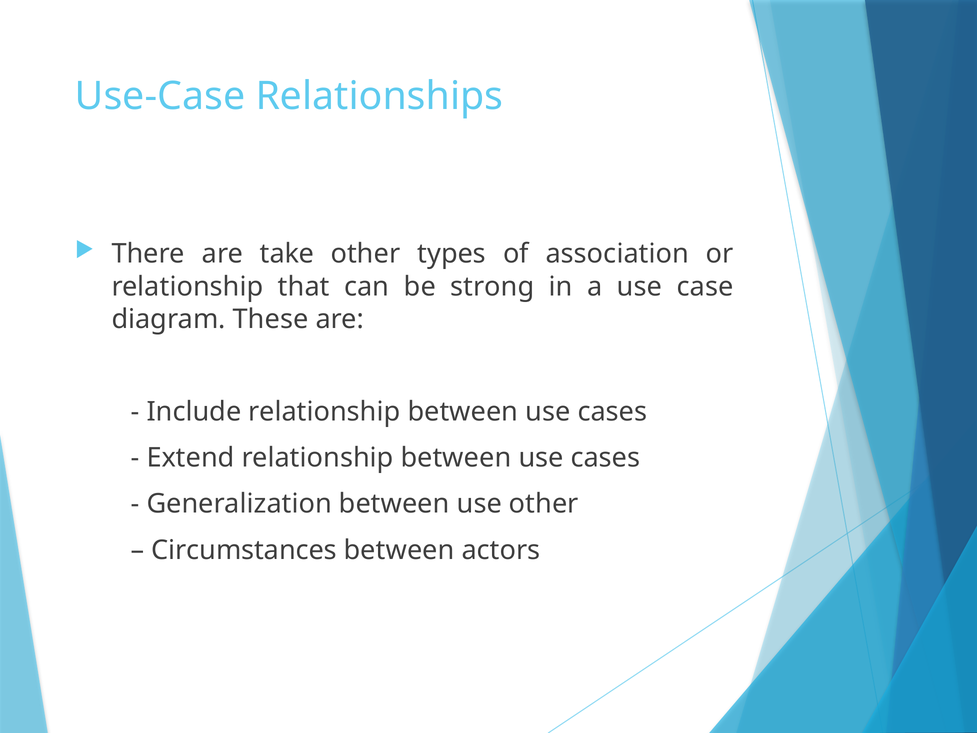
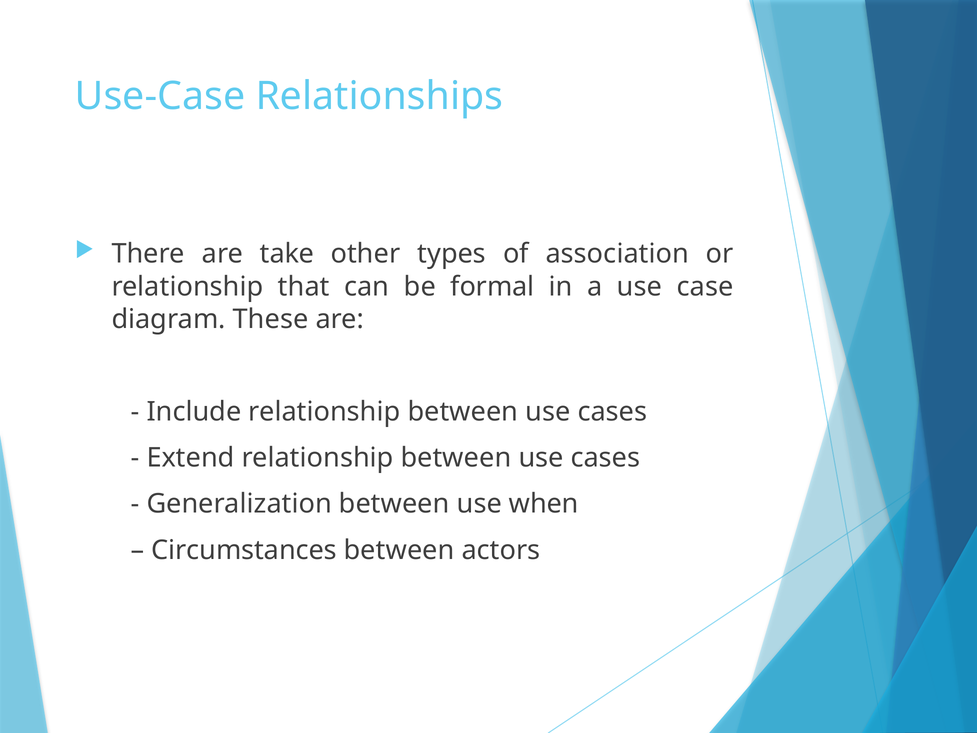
strong: strong -> formal (492, 287)
use other: other -> when (544, 504)
